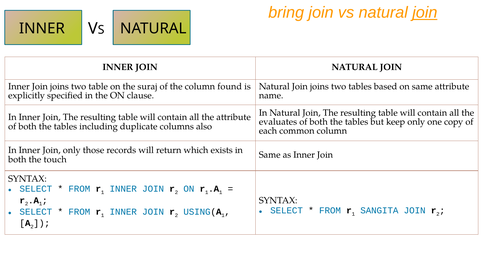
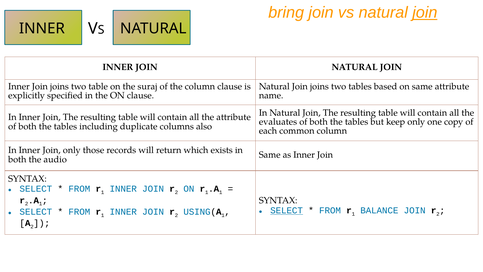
column found: found -> clause (230, 86)
touch: touch -> audio (55, 159)
SELECT underline: none -> present (287, 210)
SANGITA: SANGITA -> BALANCE (379, 210)
